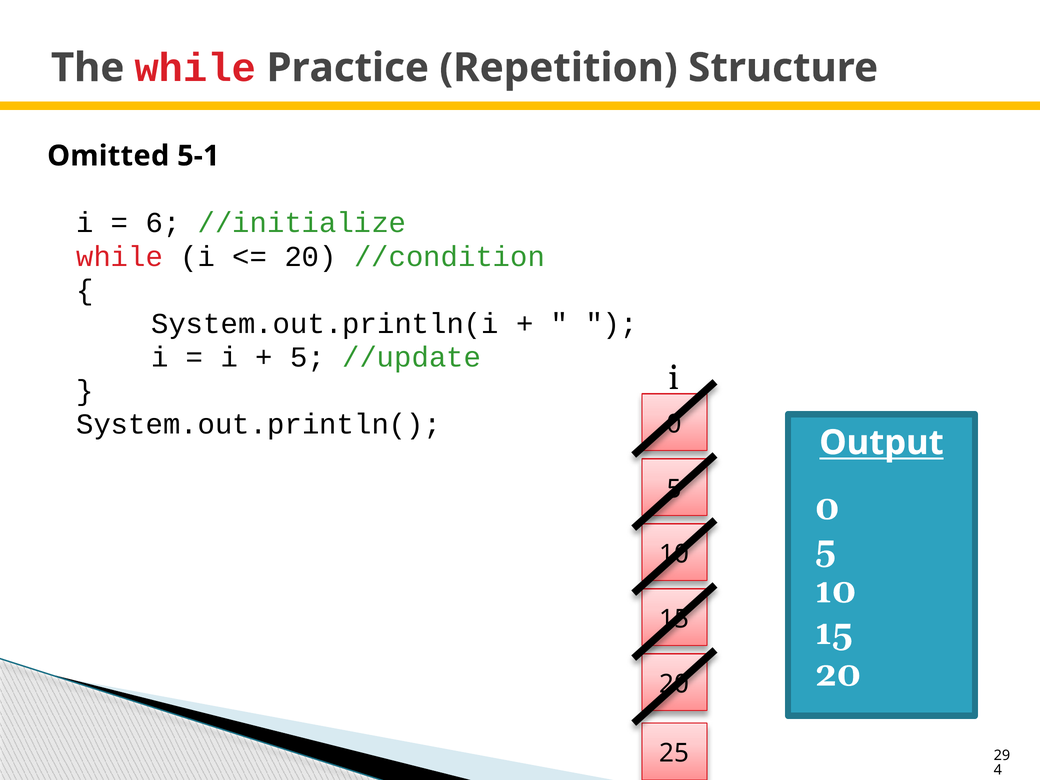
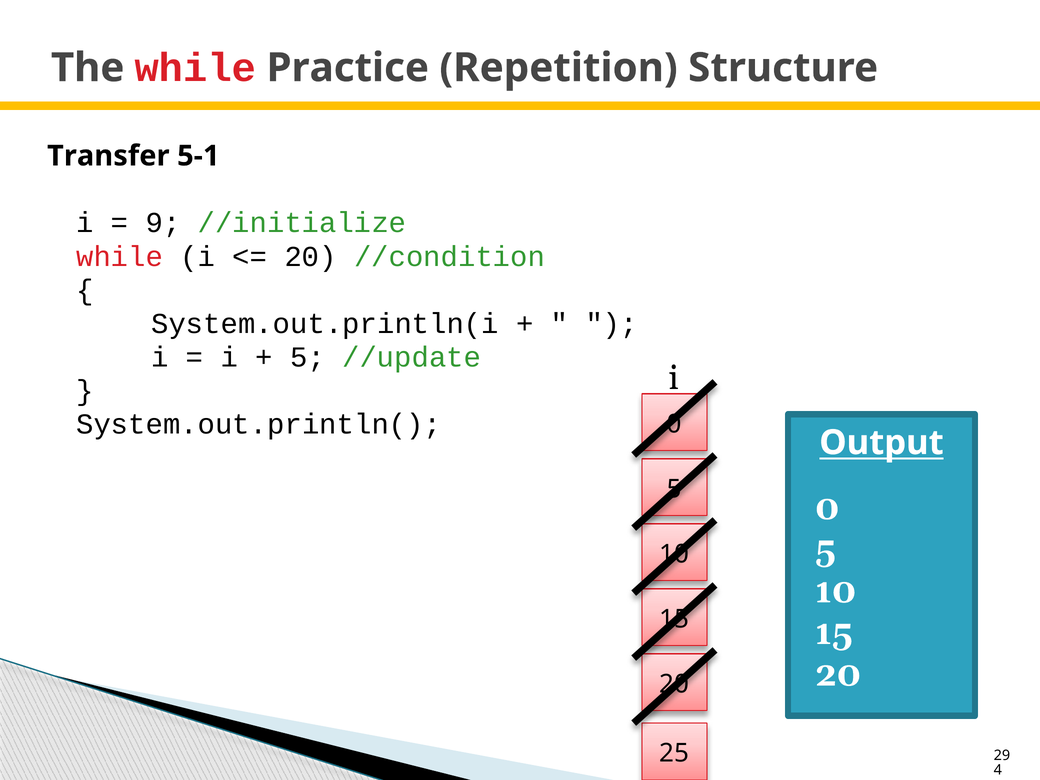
Omitted: Omitted -> Transfer (108, 156)
6: 6 -> 9 (163, 223)
